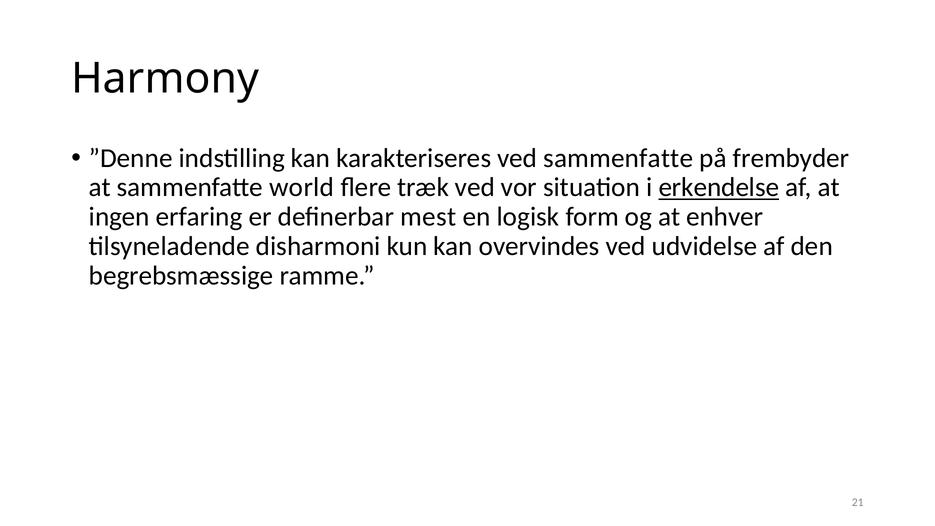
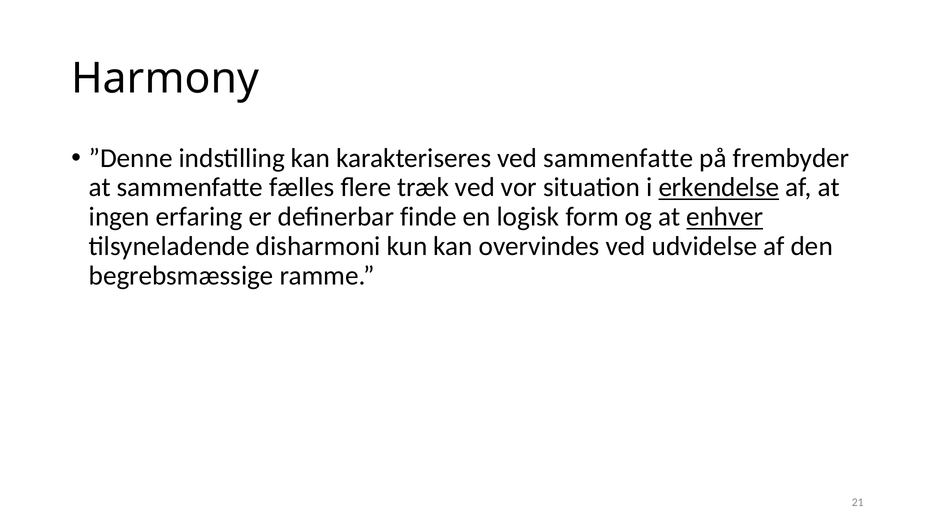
world: world -> fælles (302, 187)
mest: mest -> finde (428, 217)
enhver underline: none -> present (725, 217)
